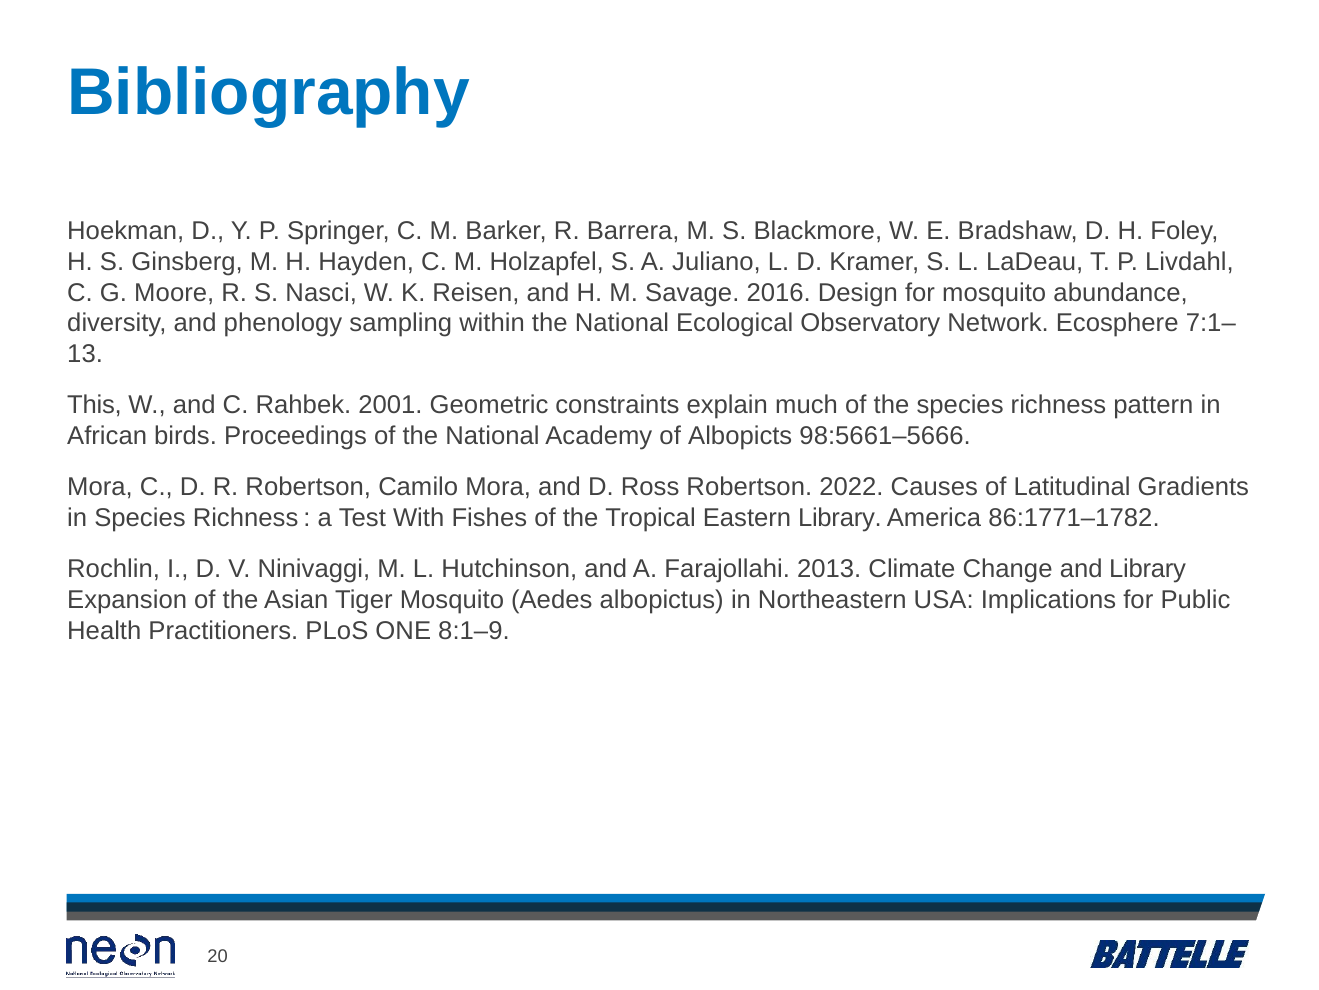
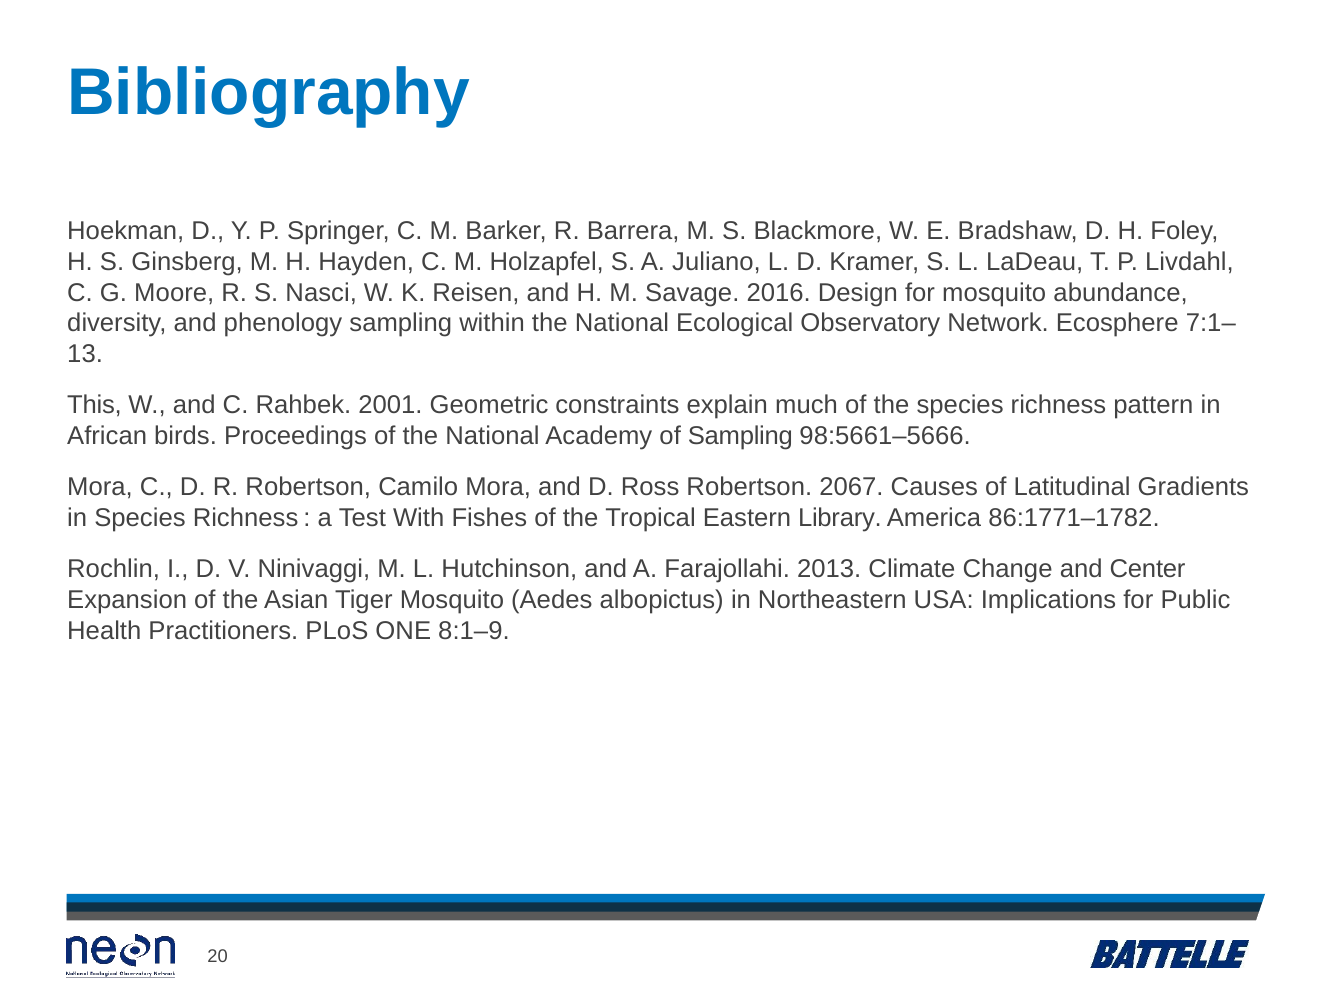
of Albopicts: Albopicts -> Sampling (740, 436)
2022: 2022 -> 2067 (851, 487)
and Library: Library -> Center (1148, 568)
